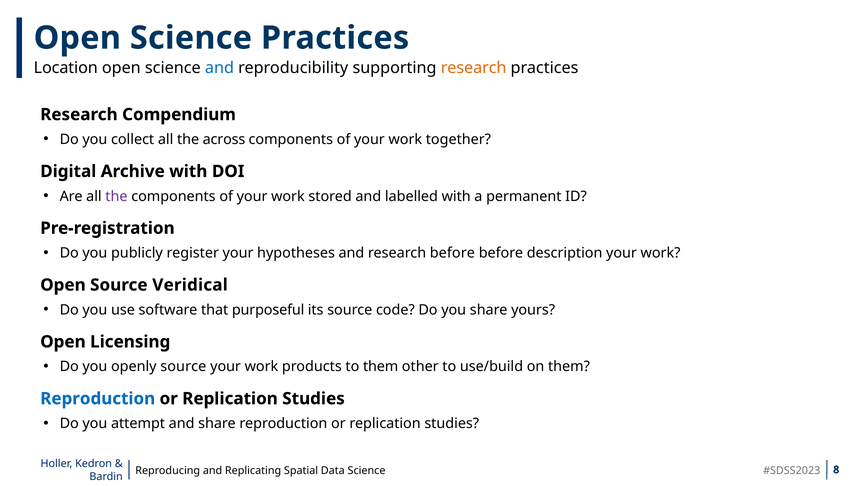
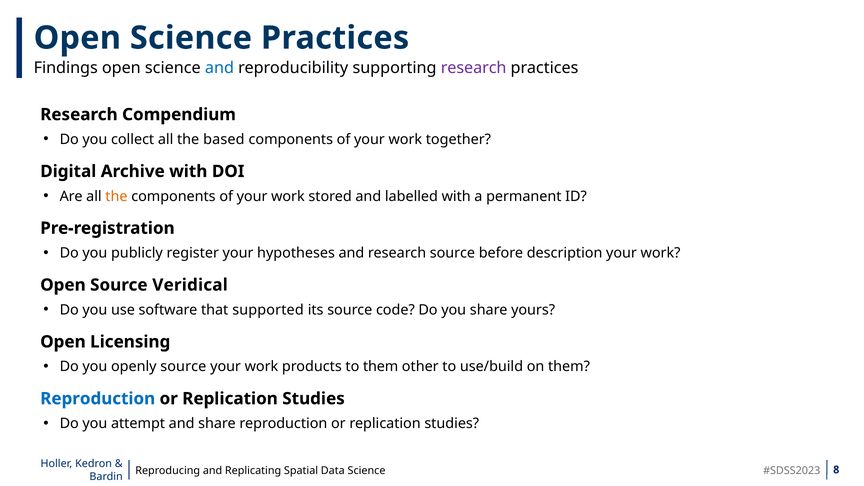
Location: Location -> Findings (66, 68)
research colour: orange -> purple (474, 68)
across: across -> based (224, 139)
the colour: purple -> orange (116, 196)
research before: before -> source (452, 253)
purposeful: purposeful -> supported (268, 310)
